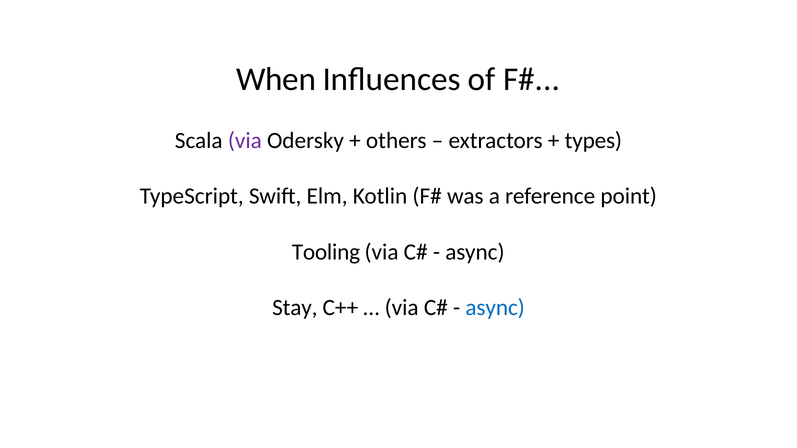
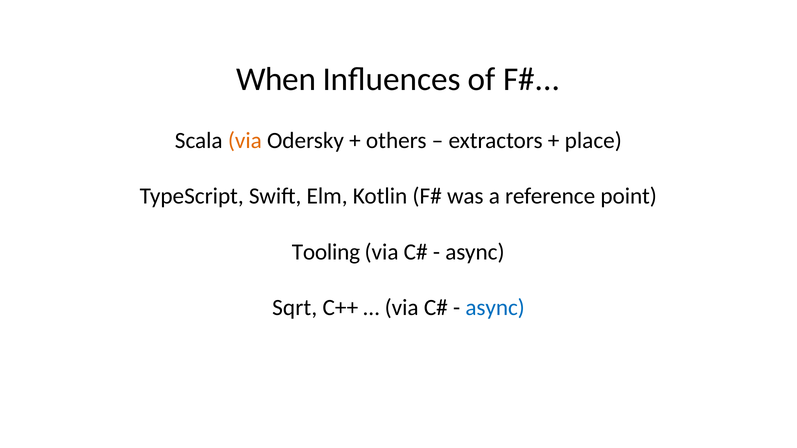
via colour: purple -> orange (245, 140)
types: types -> place (593, 140)
Stay: Stay -> Sqrt (295, 308)
